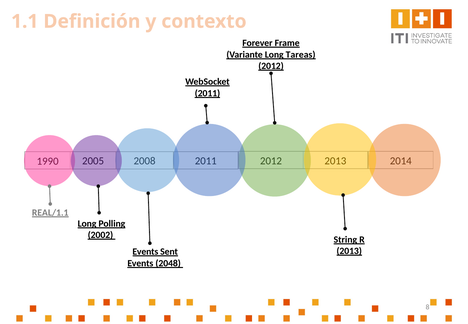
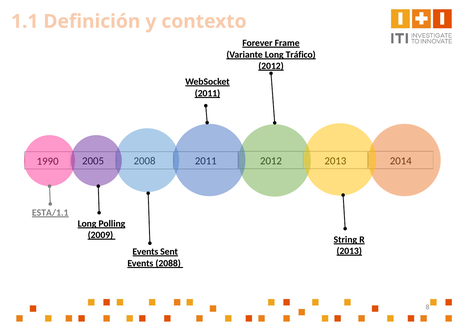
Tareas: Tareas -> Tráfico (301, 55)
REAL/1.1: REAL/1.1 -> ESTA/1.1 (50, 213)
2002: 2002 -> 2009 (100, 235)
2048: 2048 -> 2088 (168, 263)
